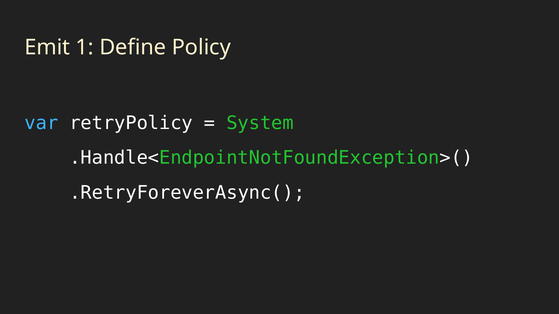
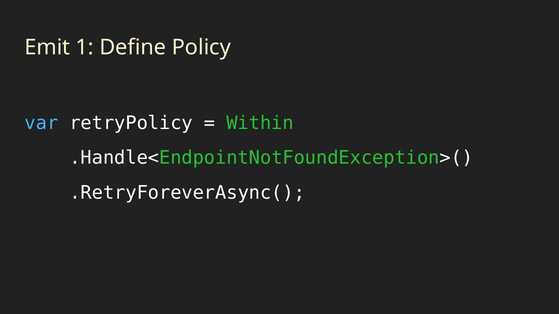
System: System -> Within (260, 123)
